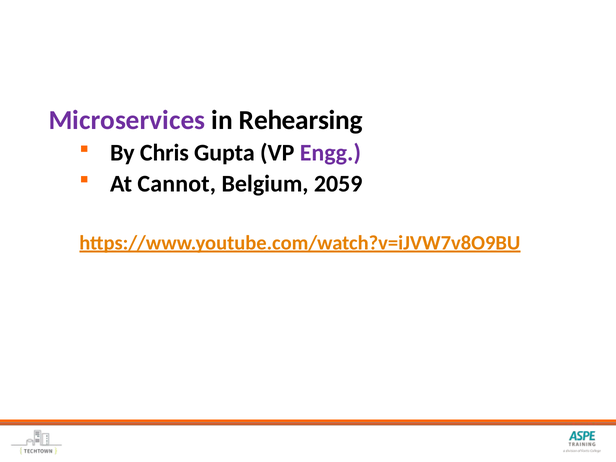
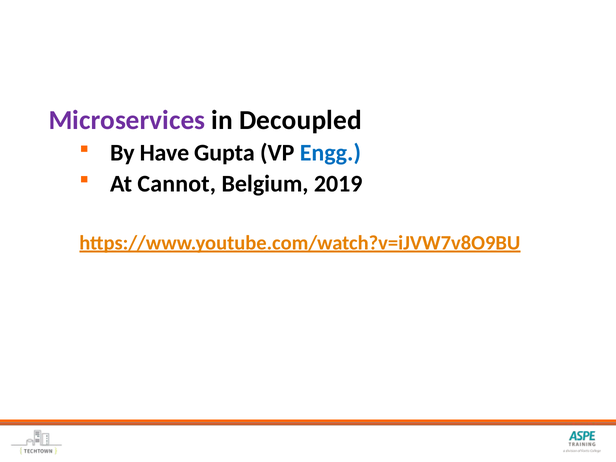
Rehearsing: Rehearsing -> Decoupled (300, 120)
Chris: Chris -> Have (164, 153)
Engg colour: purple -> blue (330, 153)
2059: 2059 -> 2019 (338, 184)
